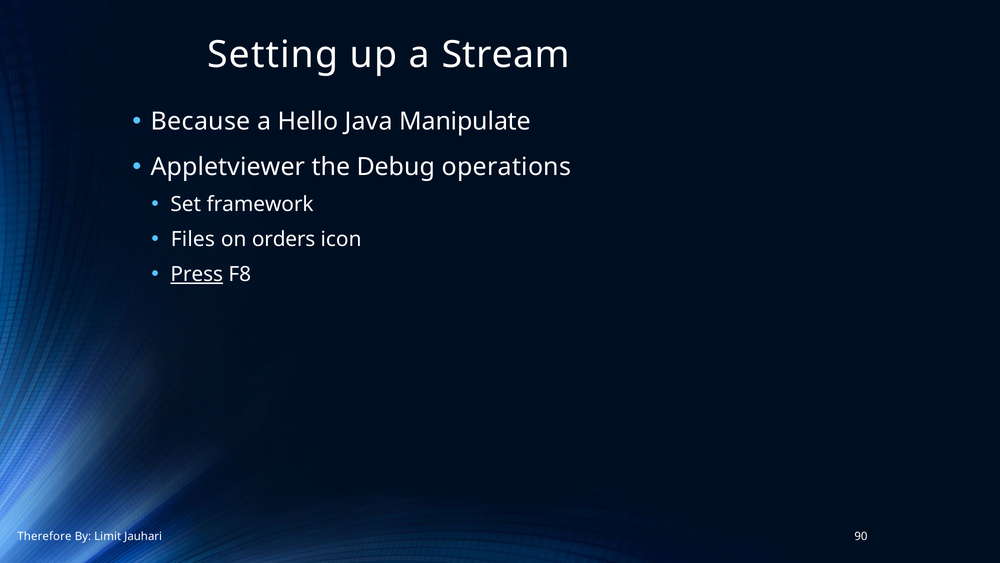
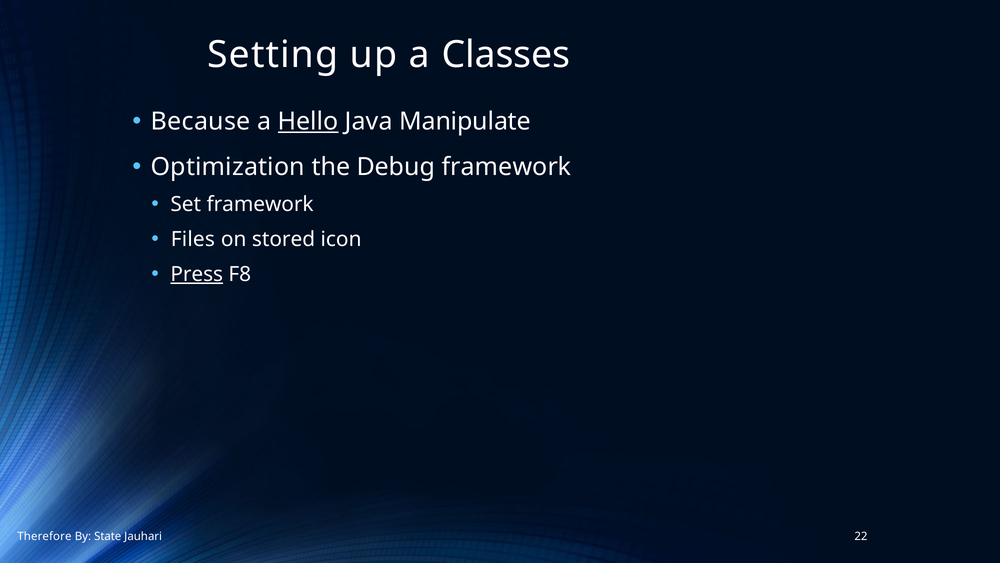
Stream: Stream -> Classes (506, 55)
Hello underline: none -> present (308, 121)
Appletviewer: Appletviewer -> Optimization (228, 167)
Debug operations: operations -> framework (507, 167)
orders: orders -> stored (284, 239)
Limit: Limit -> State (108, 536)
90: 90 -> 22 (861, 536)
